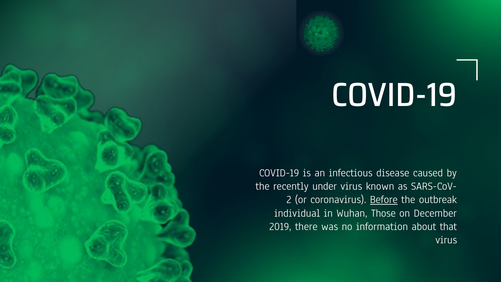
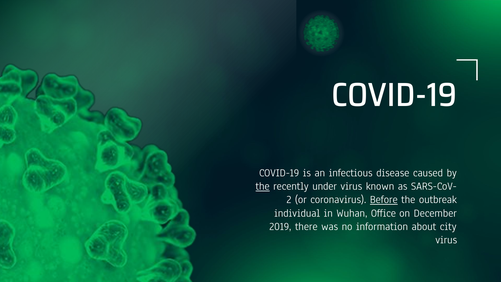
the underline: none -> present (263, 186)
Those: Those -> Office (383, 213)
that: that -> city (448, 226)
